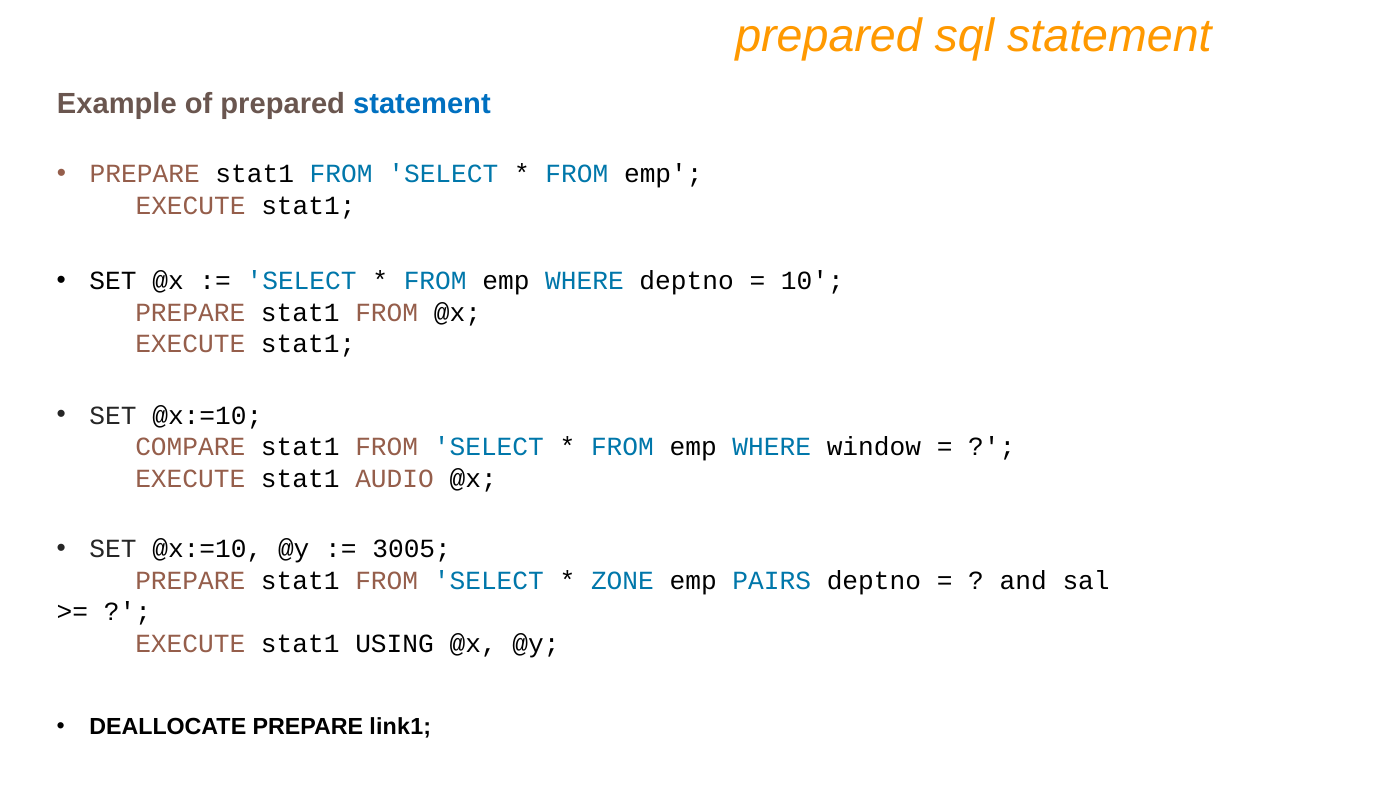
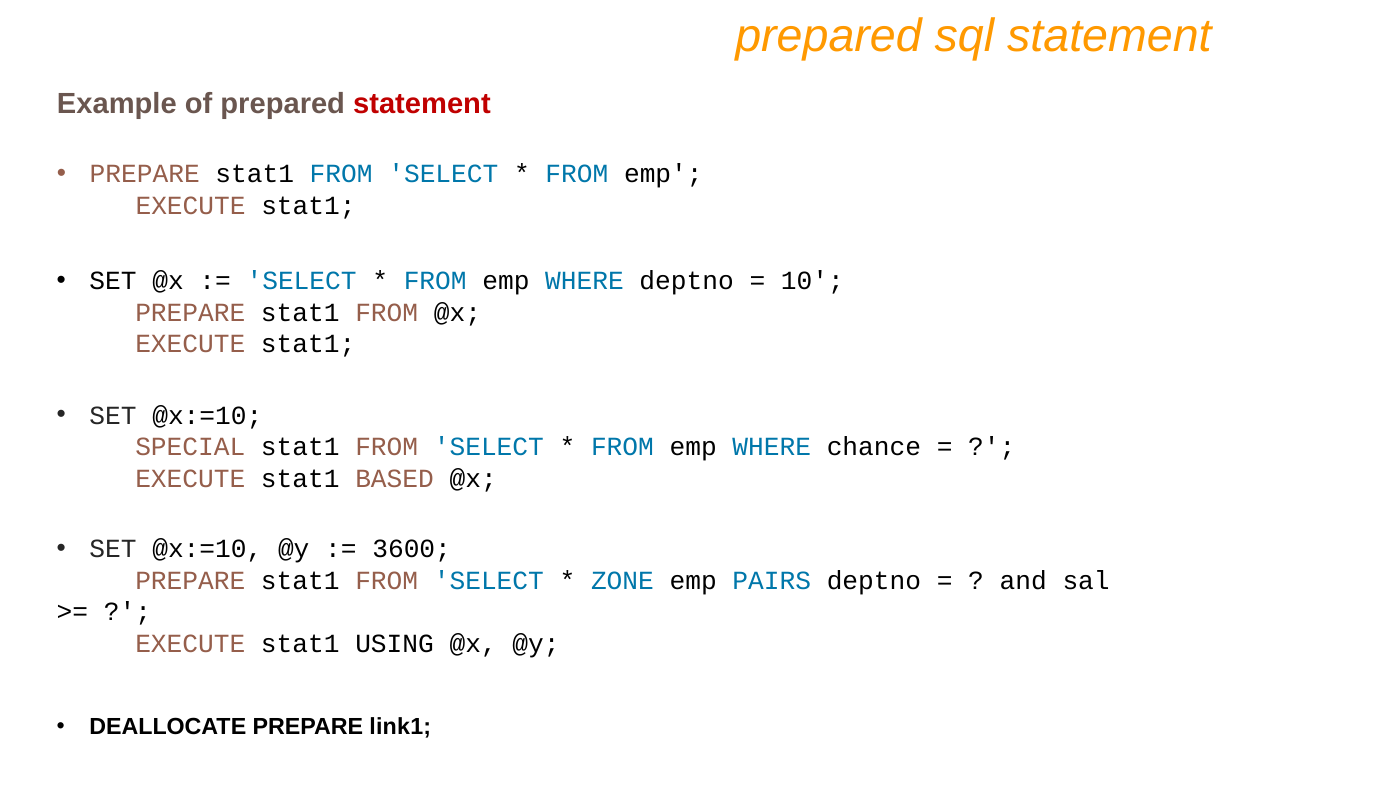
statement colour: blue -> red (422, 104)
COMPARE: COMPARE -> SPECIAL (190, 447)
window: window -> chance (874, 447)
AUDIO: AUDIO -> BASED (395, 478)
3005: 3005 -> 3600 (412, 549)
